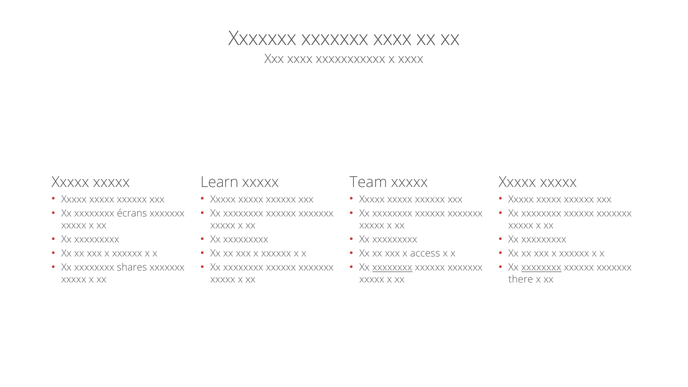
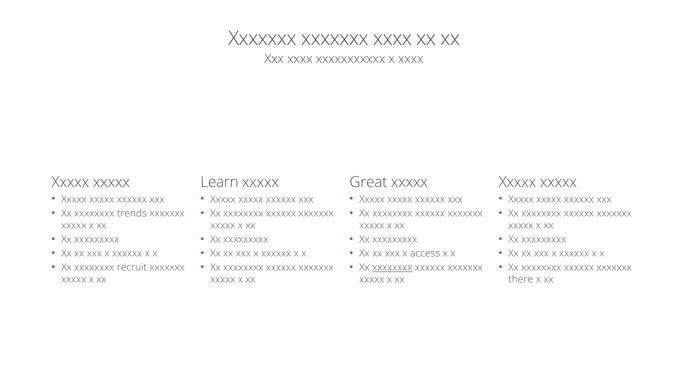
Team: Team -> Great (368, 182)
écrans: écrans -> trends (132, 213)
shares: shares -> recruit (132, 267)
xxxxxxxx underline: present -> none (541, 267)
